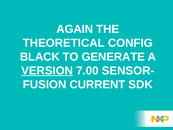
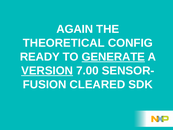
BLACK: BLACK -> READY (40, 57)
GENERATE underline: none -> present (113, 57)
CURRENT: CURRENT -> CLEARED (97, 84)
